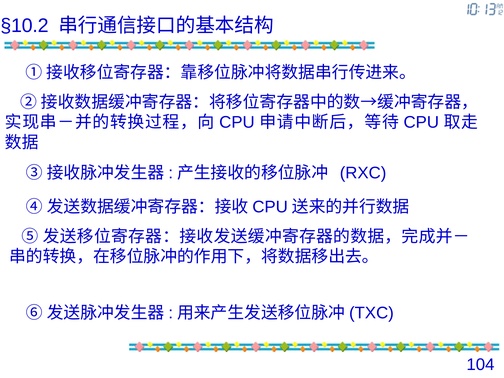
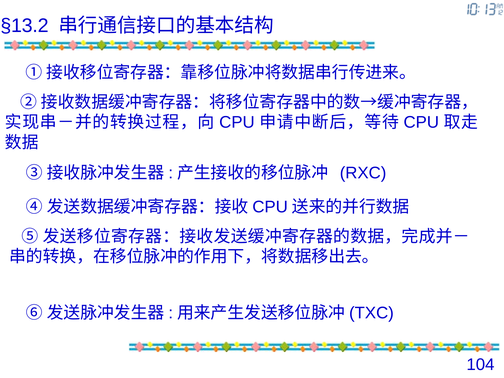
§10.2: §10.2 -> §13.2 (25, 26)
